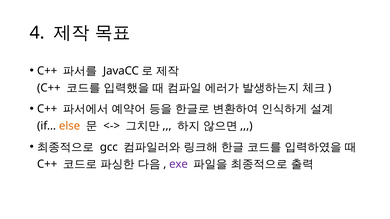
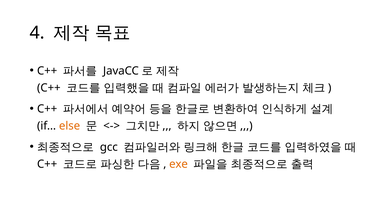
exe colour: purple -> orange (178, 164)
